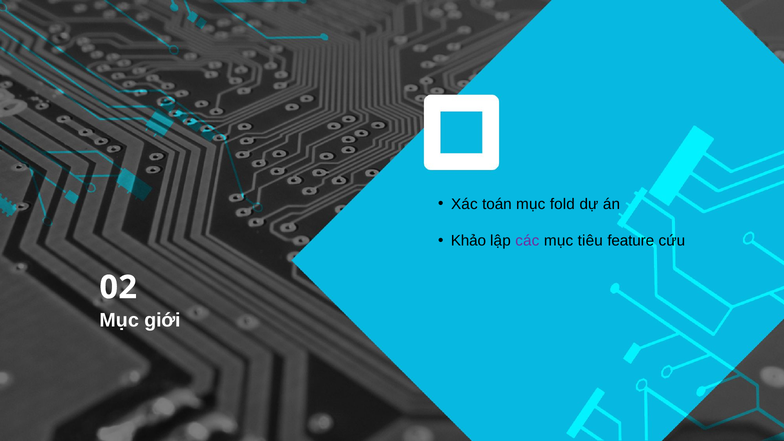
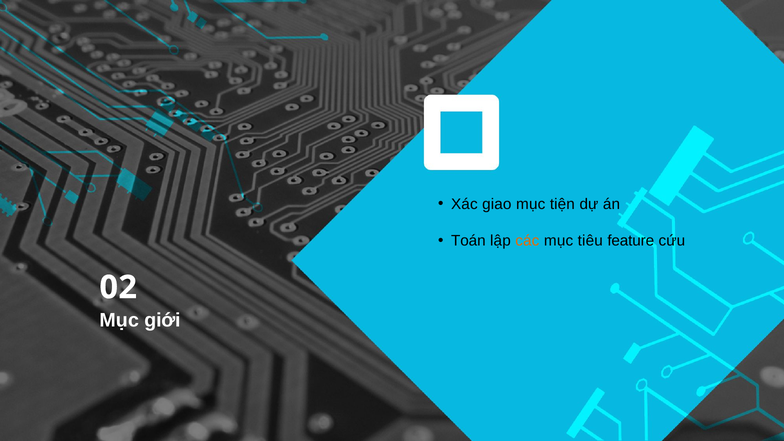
toán: toán -> giao (497, 204)
fold: fold -> tiện (562, 204)
Khảo: Khảo -> Toán (468, 241)
các colour: purple -> orange (527, 241)
